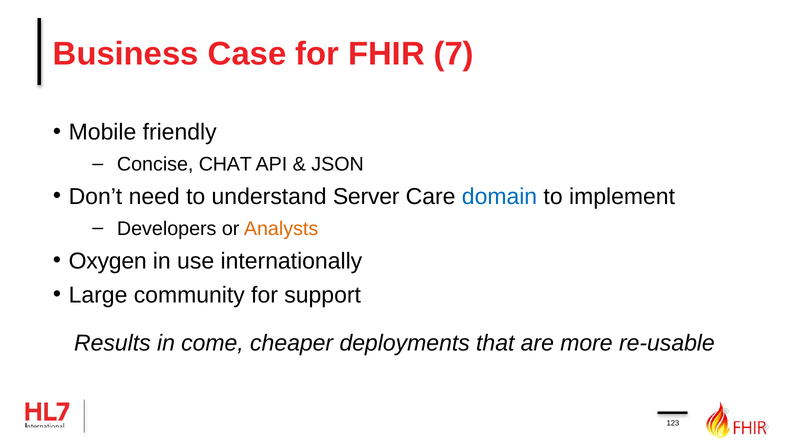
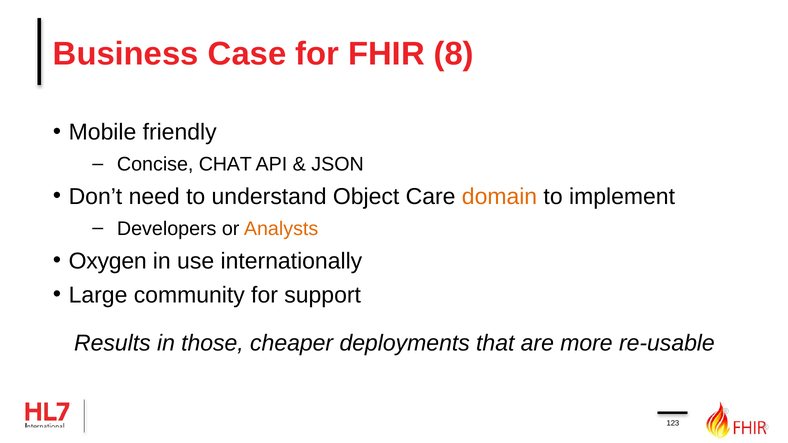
7: 7 -> 8 (454, 54)
Server: Server -> Object (366, 197)
domain colour: blue -> orange (500, 197)
come: come -> those (212, 343)
